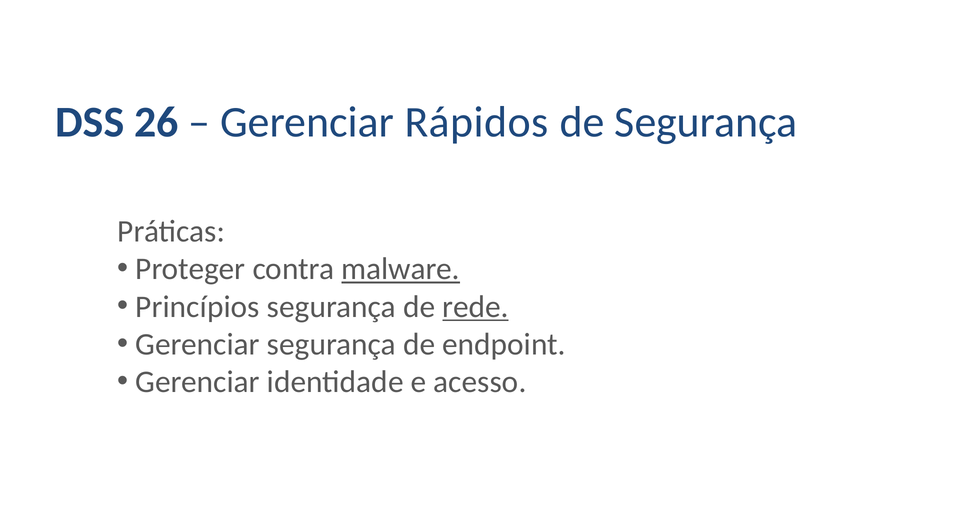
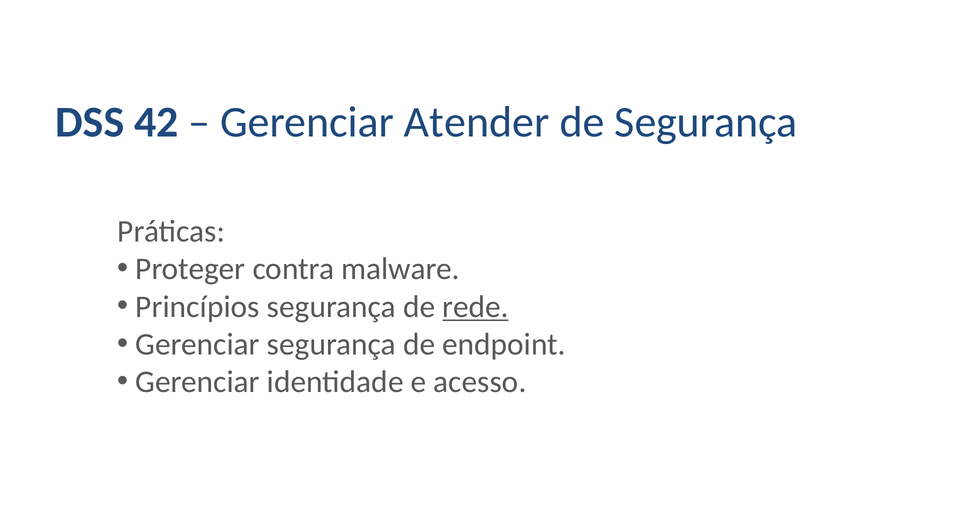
26: 26 -> 42 (156, 122)
Rápidos: Rápidos -> Atender (477, 122)
malware underline: present -> none (401, 269)
